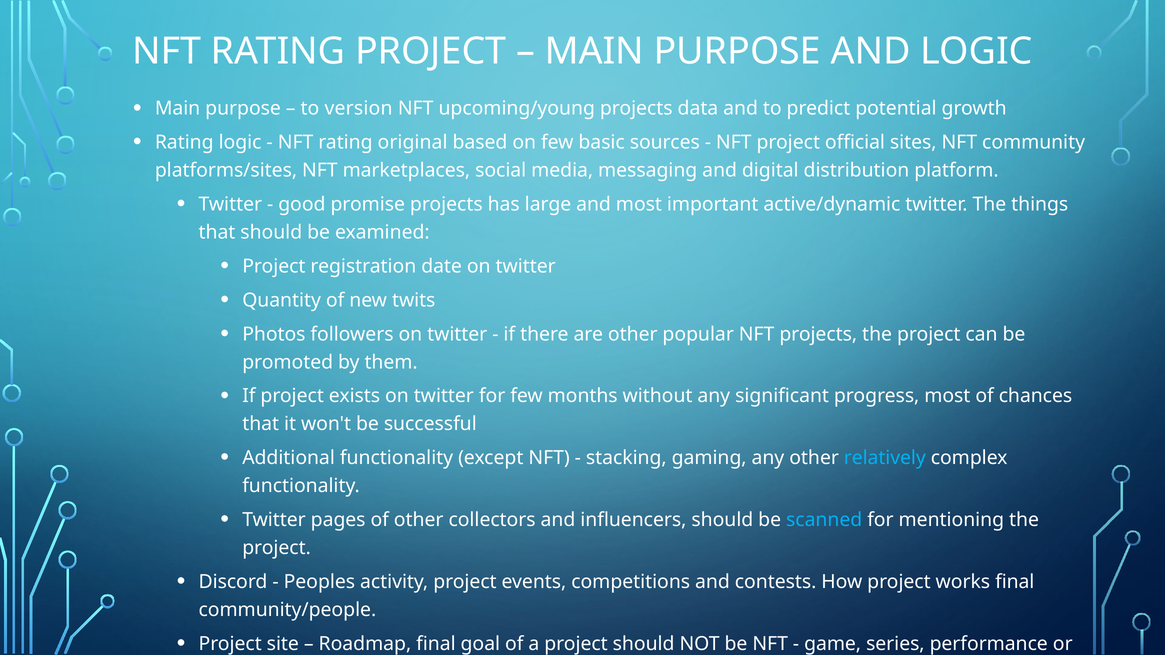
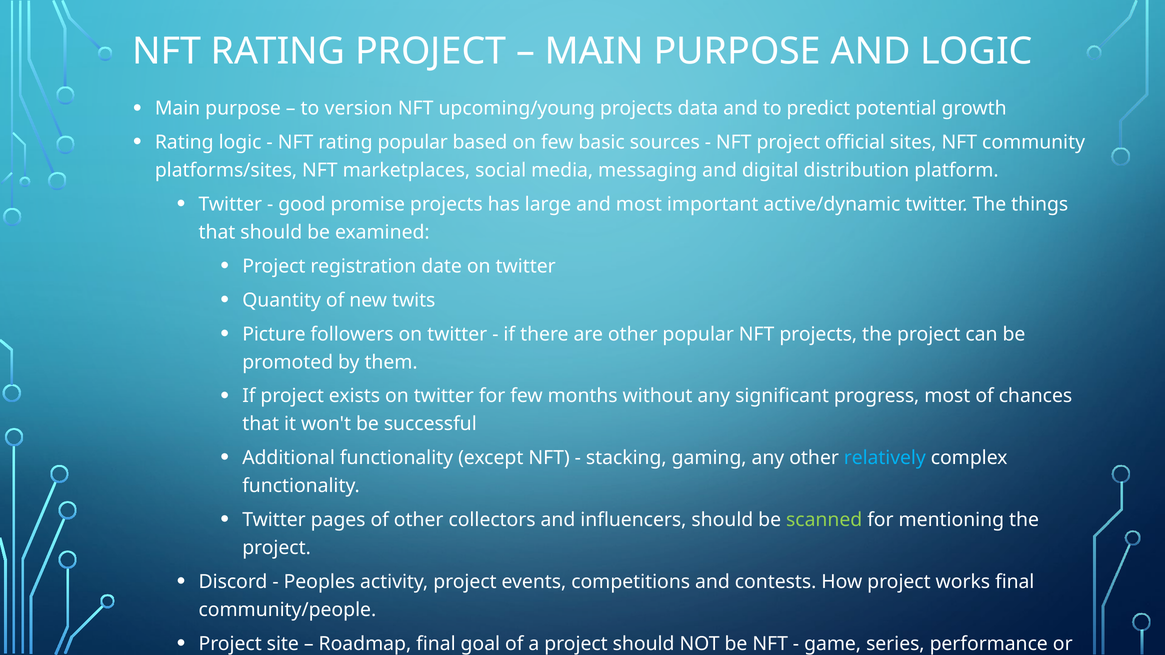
rating original: original -> popular (413, 143)
Photos: Photos -> Picture (274, 334)
scanned colour: light blue -> light green (824, 520)
